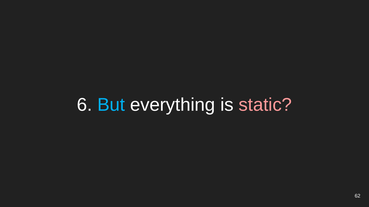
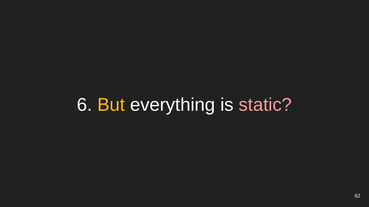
But colour: light blue -> yellow (111, 105)
